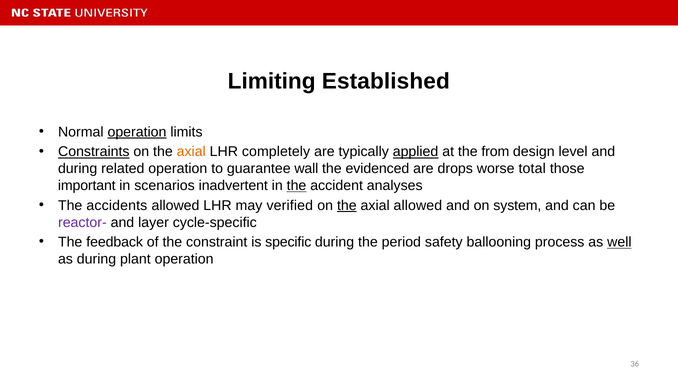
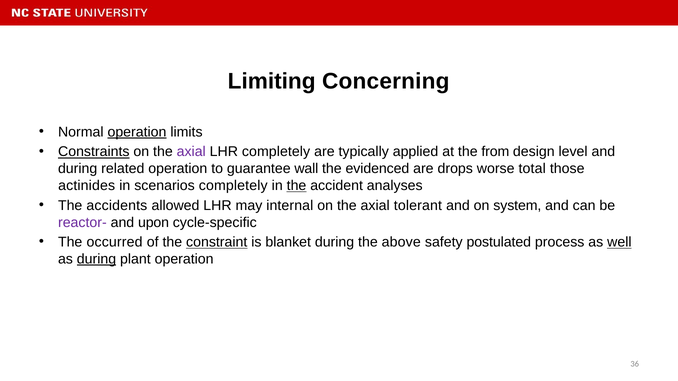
Established: Established -> Concerning (386, 81)
axial colour: orange -> purple (191, 152)
applied underline: present -> none (416, 152)
important: important -> actinides (87, 186)
scenarios inadvertent: inadvertent -> completely (233, 186)
verified: verified -> internal (290, 206)
the underline: present -> none (347, 206)
axial allowed: allowed -> tolerant (418, 206)
layer: layer -> upon (154, 223)
feedback: feedback -> occurred (115, 242)
constraint underline: none -> present (217, 242)
specific: specific -> blanket (288, 242)
period: period -> above (401, 242)
ballooning: ballooning -> postulated (499, 242)
during underline: none -> present (97, 259)
